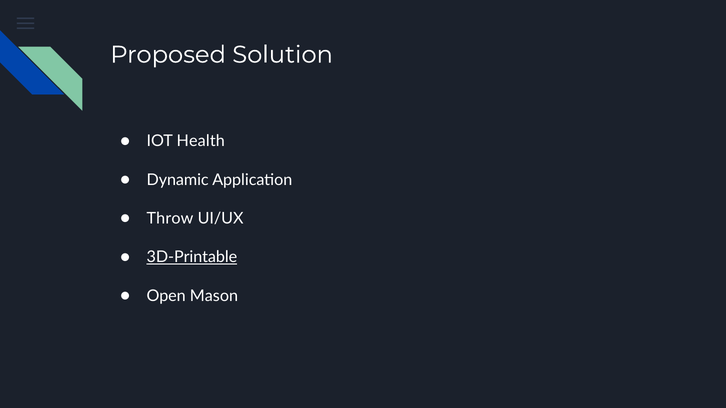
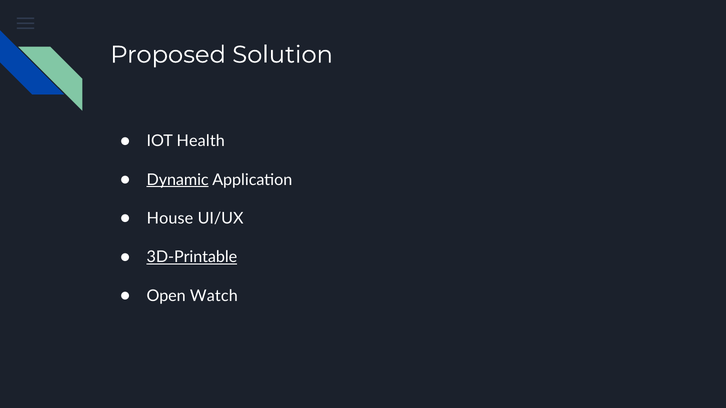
Dynamic underline: none -> present (178, 180)
Throw: Throw -> House (170, 219)
Mason: Mason -> Watch (214, 296)
